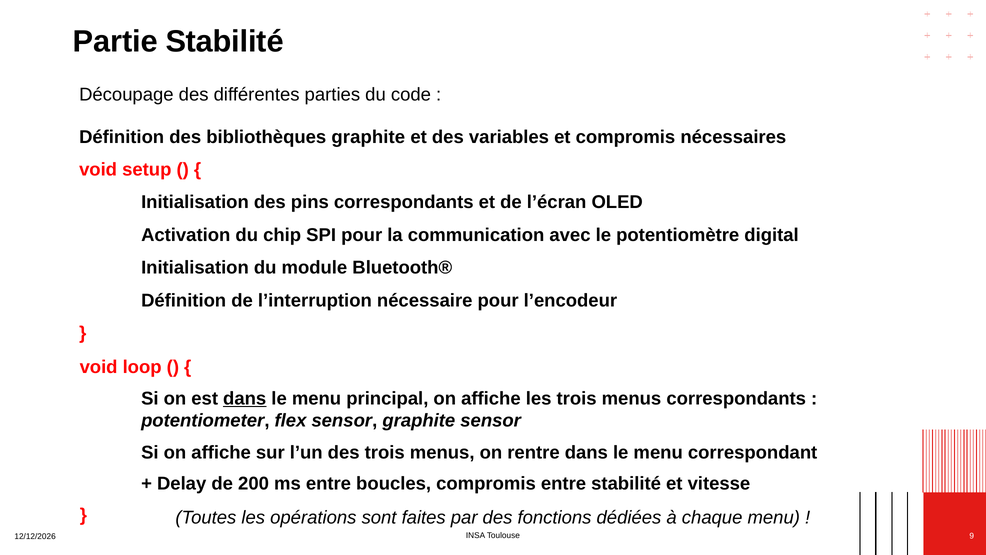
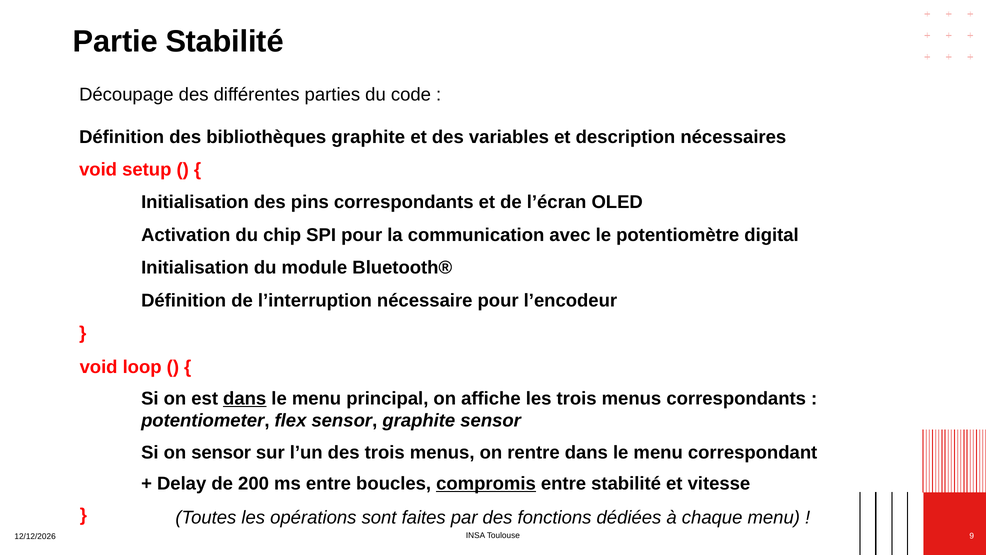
et compromis: compromis -> description (625, 137)
Si on affiche: affiche -> sensor (221, 452)
compromis underline: none -> present (486, 483)
